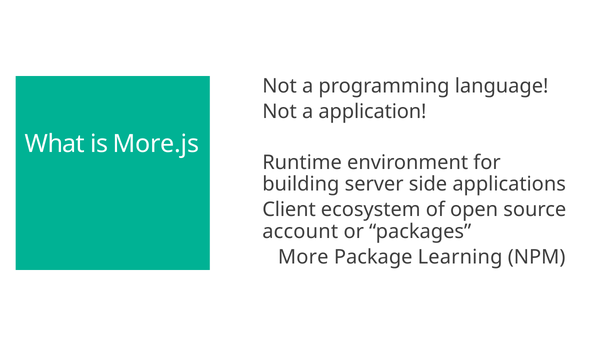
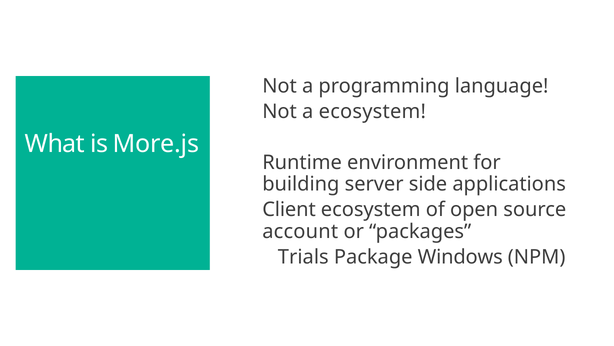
a application: application -> ecosystem (372, 111)
More: More -> Trials (303, 256)
Learning: Learning -> Windows (460, 256)
